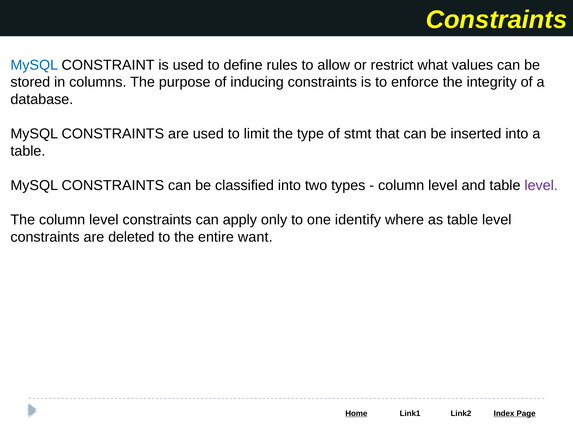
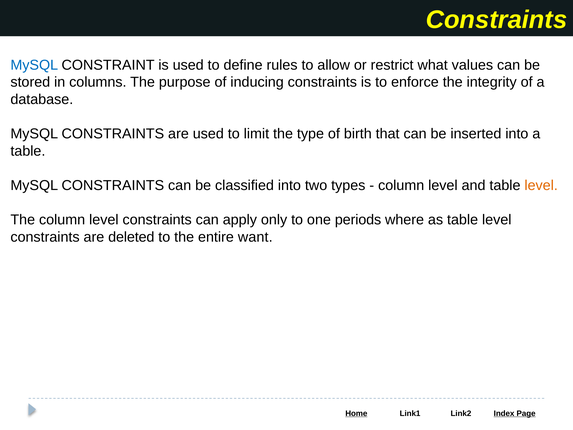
stmt: stmt -> birth (358, 134)
level colour: purple -> orange (541, 185)
identify: identify -> periods (358, 220)
